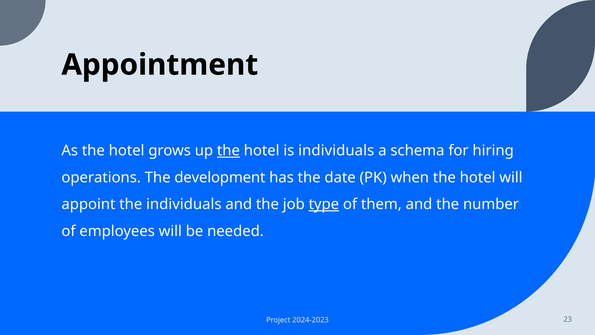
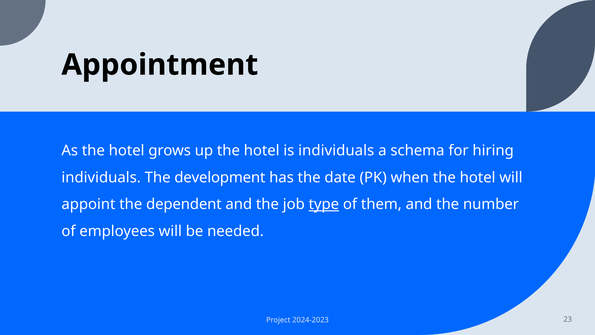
the underline: present -> none (228, 151)
operations: operations -> individuals (101, 177)
the individuals: individuals -> dependent (184, 204)
